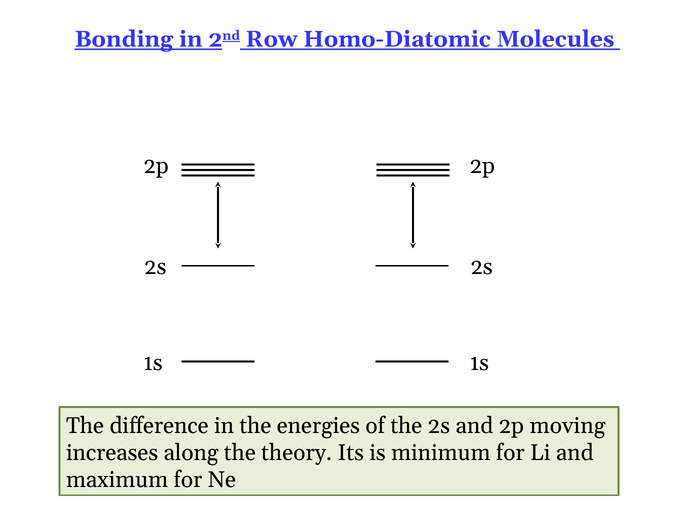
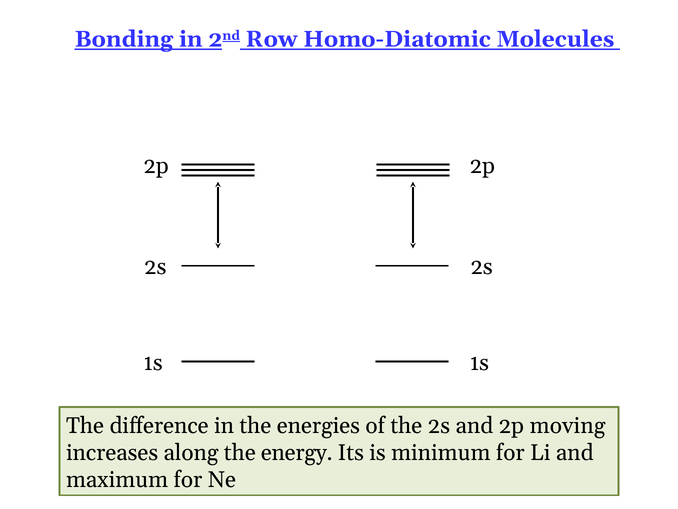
theory: theory -> energy (297, 452)
